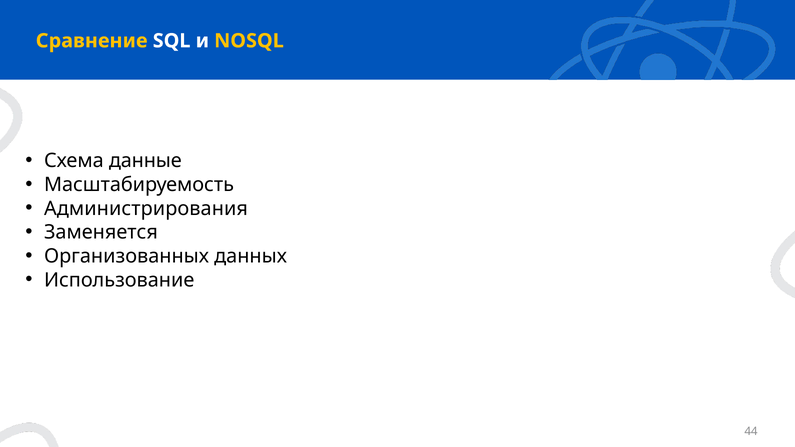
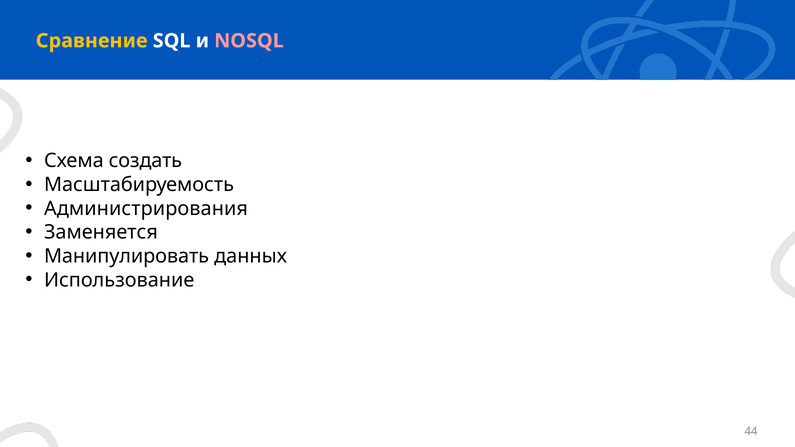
NOSQL colour: yellow -> pink (249, 41)
данные: данные -> создать (145, 161)
Организованных: Организованных -> Манипулировать (127, 256)
